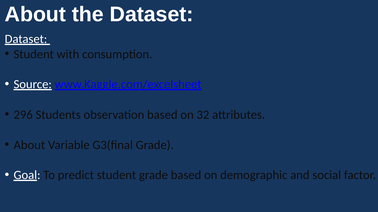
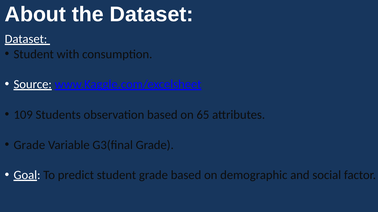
296: 296 -> 109 (23, 115)
32: 32 -> 65 (203, 115)
About: About -> Grade (29, 145)
